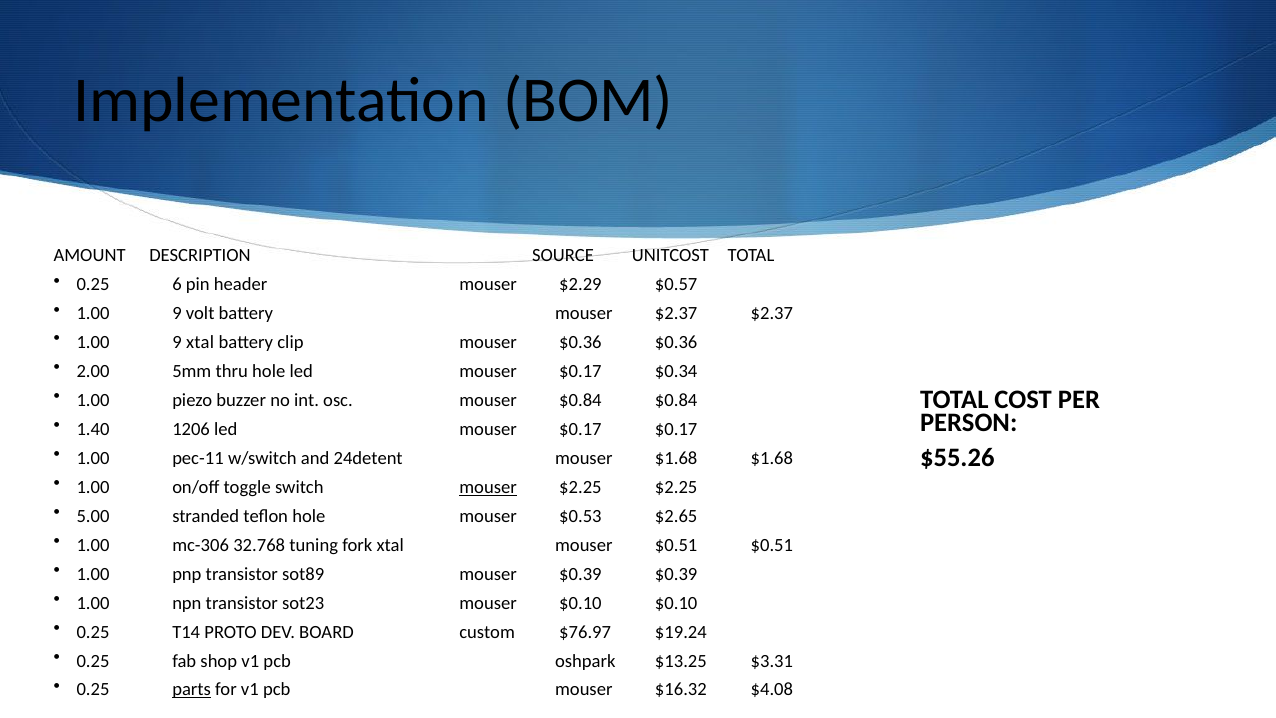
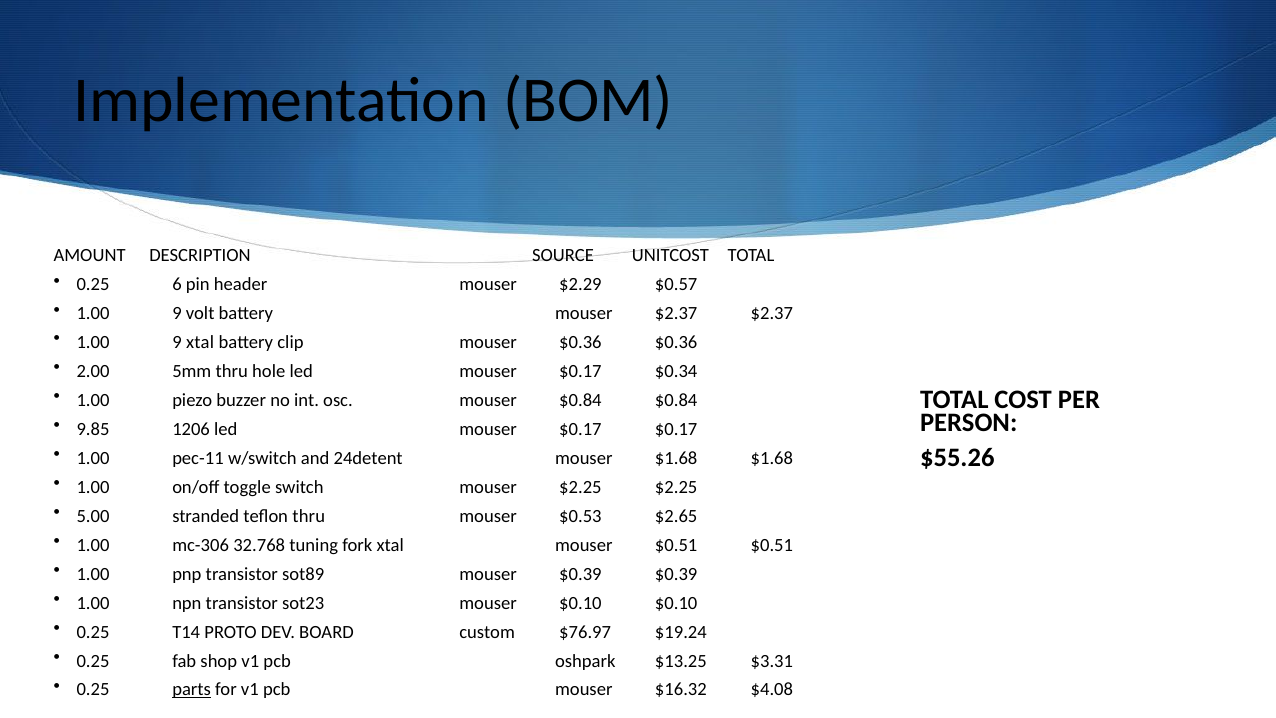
1.40: 1.40 -> 9.85 (93, 429)
mouser underline: present -> none (488, 487)
teflon hole: hole -> thru (309, 516)
